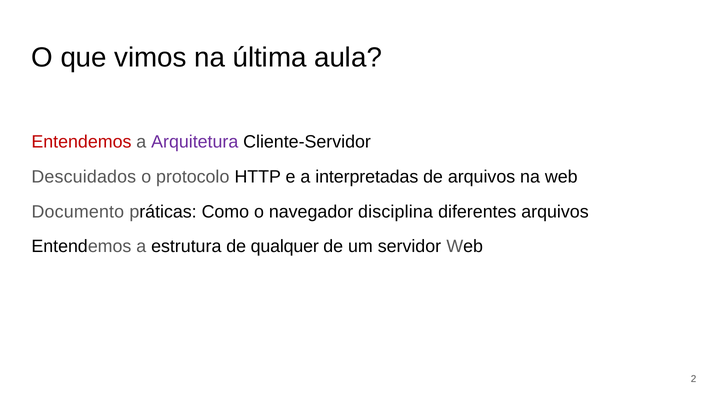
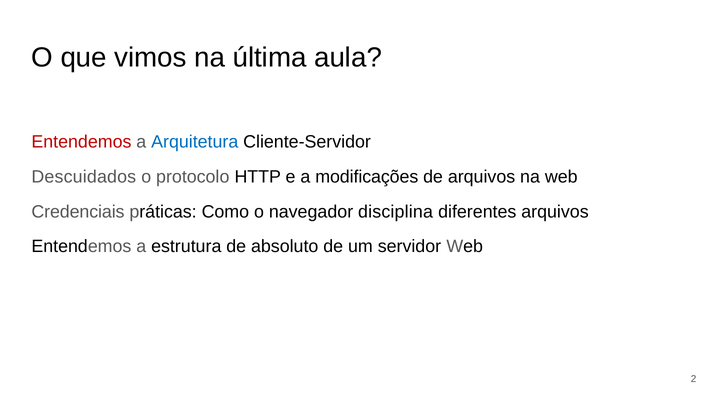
Arquitetura colour: purple -> blue (195, 142)
interpretadas: interpretadas -> modificações (367, 177)
Documento: Documento -> Credenciais (78, 212)
qualquer: qualquer -> absoluto (285, 247)
